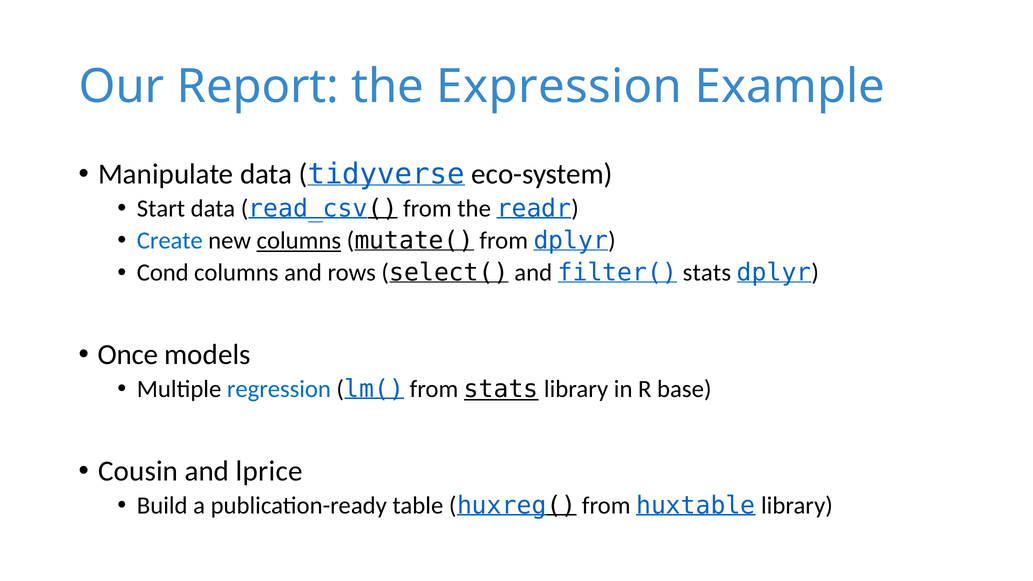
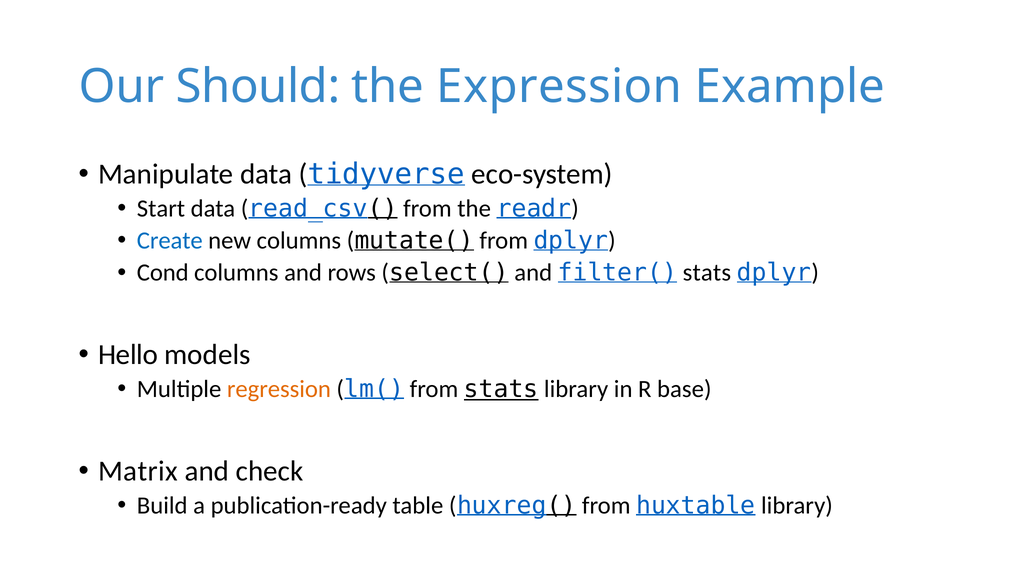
Report: Report -> Should (258, 87)
columns underline: present -> none (299, 241)
Once: Once -> Hello (128, 355)
regression colour: blue -> orange (279, 389)
Cousin: Cousin -> Matrix (138, 471)
lprice: lprice -> check (270, 471)
